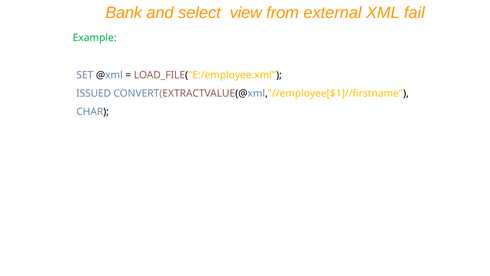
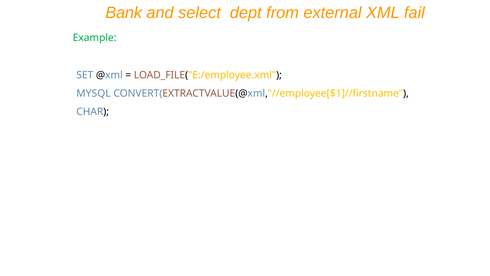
view: view -> dept (246, 13)
ISSUED: ISSUED -> MYSQL (94, 93)
